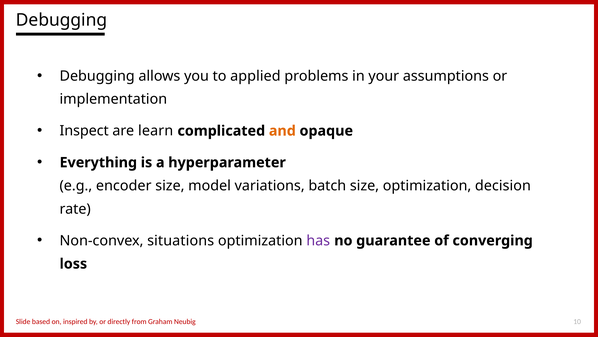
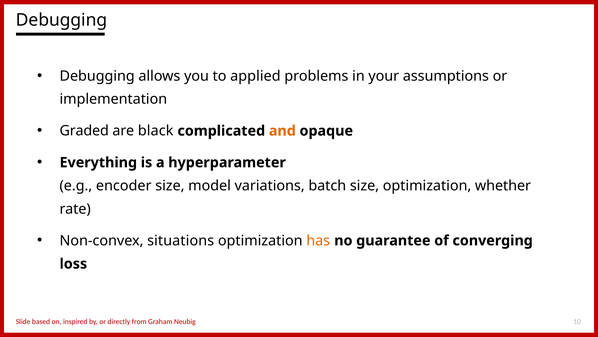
Inspect: Inspect -> Graded (84, 131)
learn: learn -> black (156, 131)
decision: decision -> whether (503, 185)
has colour: purple -> orange (318, 240)
